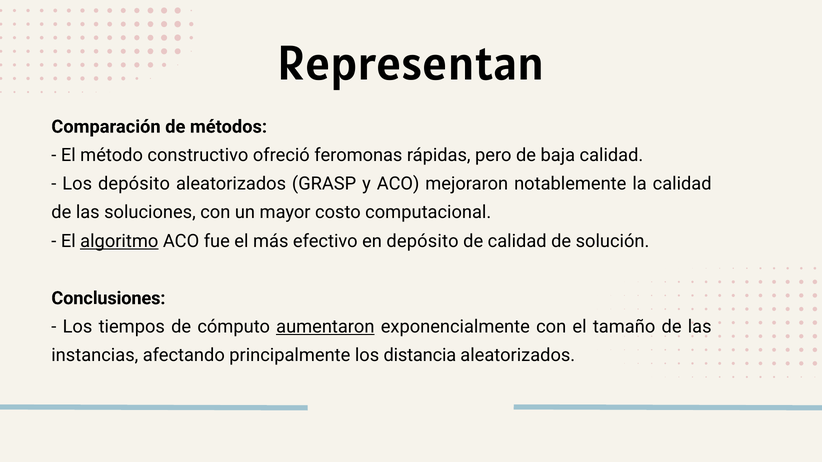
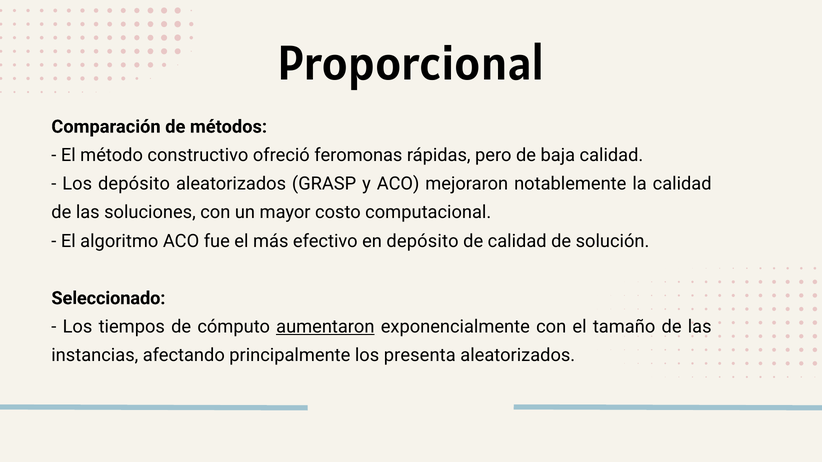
Representan: Representan -> Proporcional (411, 64)
algoritmo underline: present -> none (119, 241)
Conclusiones: Conclusiones -> Seleccionado (108, 298)
distancia: distancia -> presenta (420, 356)
